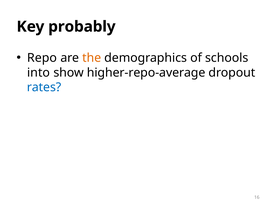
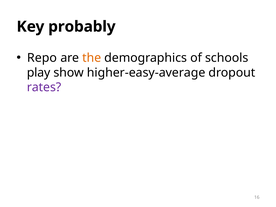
into: into -> play (39, 73)
higher-repo-average: higher-repo-average -> higher-easy-average (146, 73)
rates colour: blue -> purple (44, 87)
